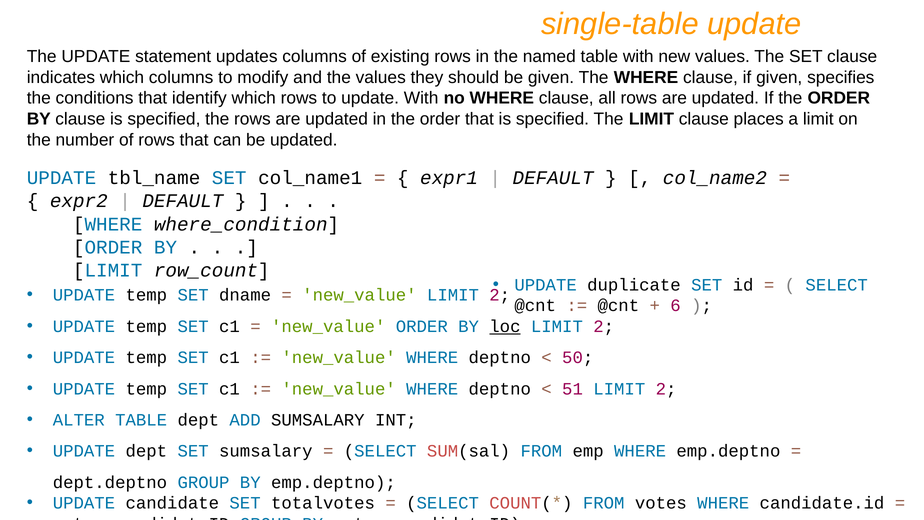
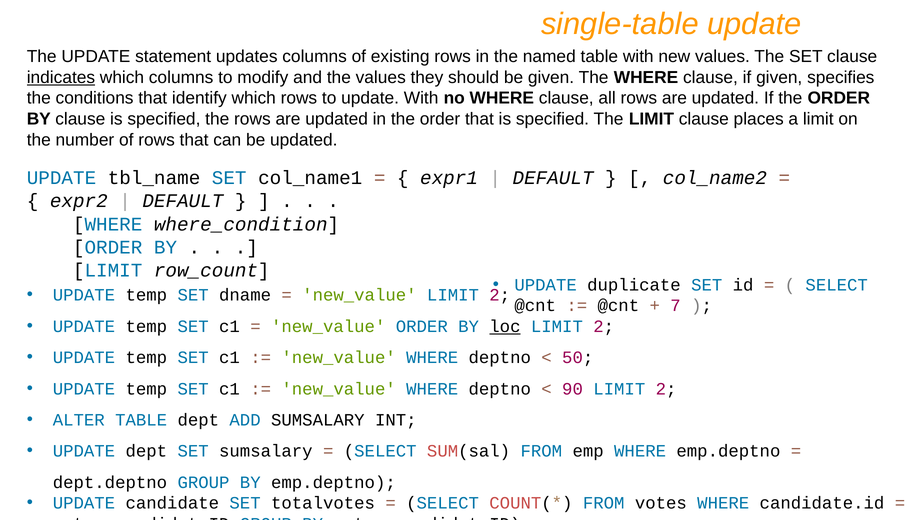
indicates underline: none -> present (61, 77)
6: 6 -> 7 (676, 305)
51: 51 -> 90 (573, 389)
